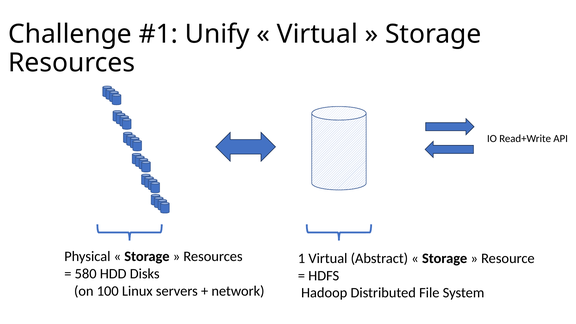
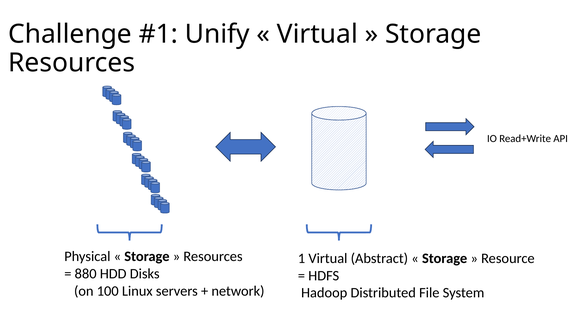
580: 580 -> 880 (86, 274)
